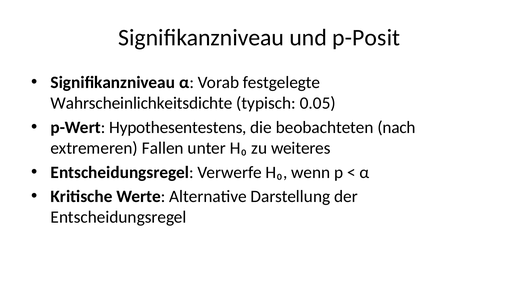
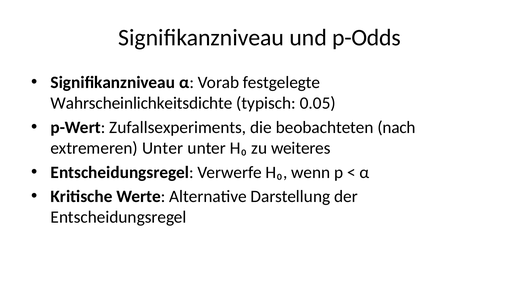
p-Posit: p-Posit -> p-Odds (366, 38)
Hypothesentestens: Hypothesentestens -> Zufallsexperiments (178, 127)
extremeren Fallen: Fallen -> Unter (163, 148)
